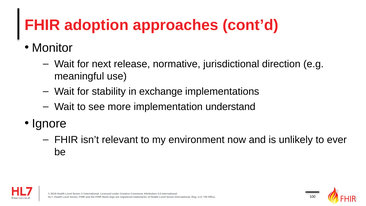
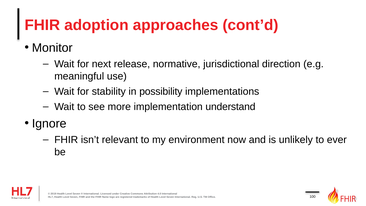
exchange: exchange -> possibility (161, 92)
